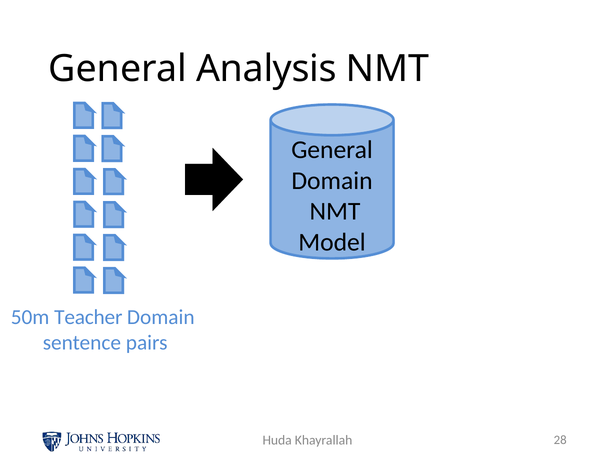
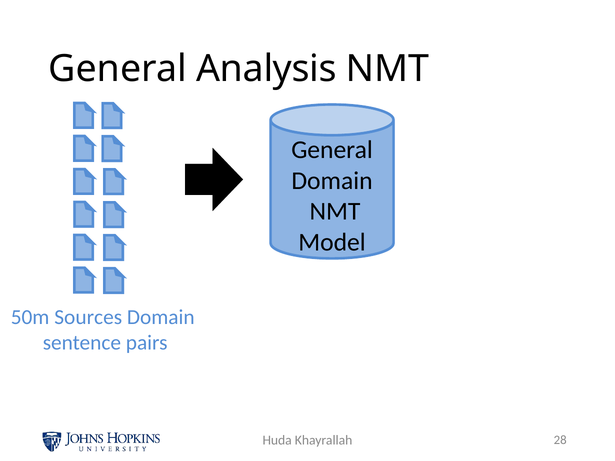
Teacher: Teacher -> Sources (88, 317)
